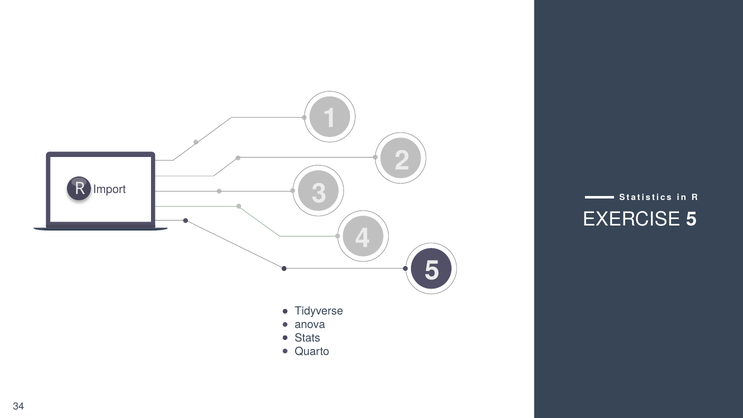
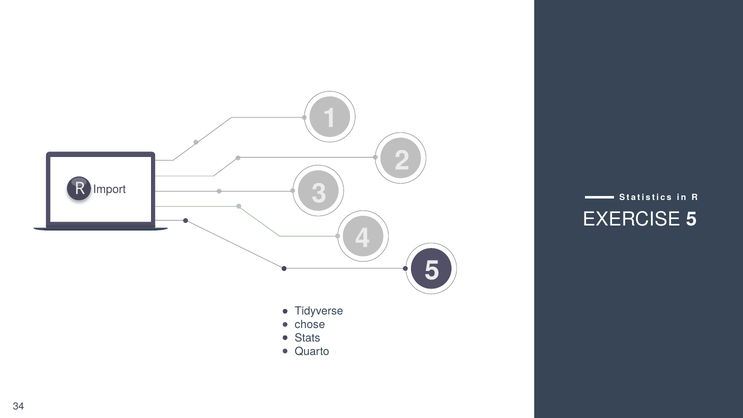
anova: anova -> chose (310, 325)
